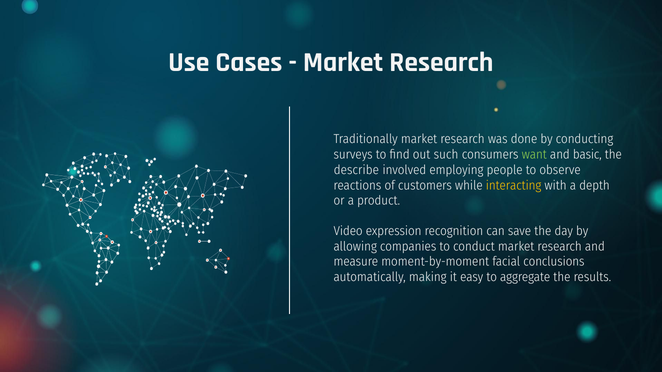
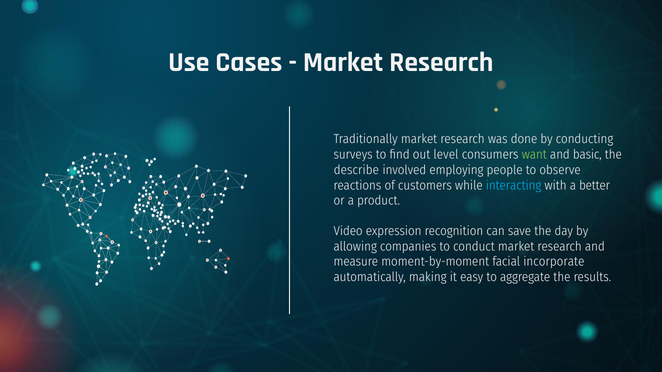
such: such -> level (446, 155)
interacting colour: yellow -> light blue (514, 185)
depth: depth -> better (595, 185)
conclusions: conclusions -> incorporate (554, 262)
